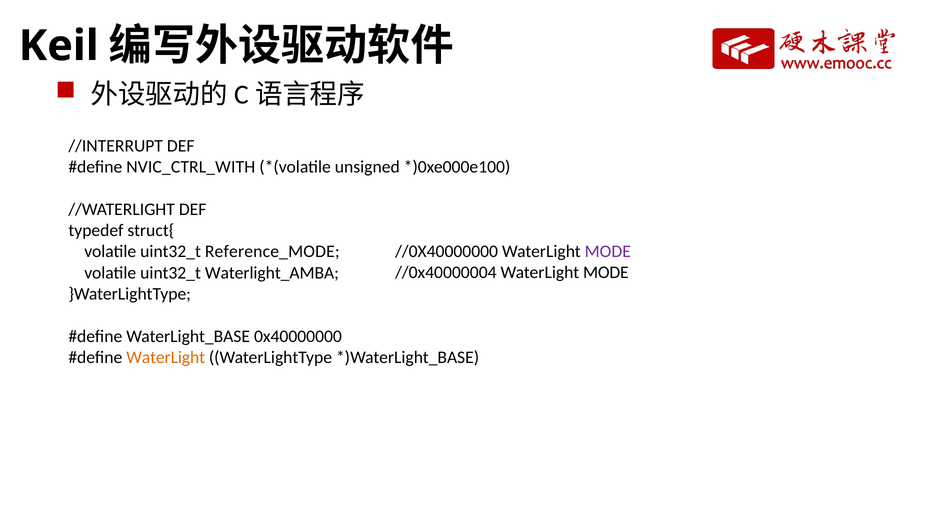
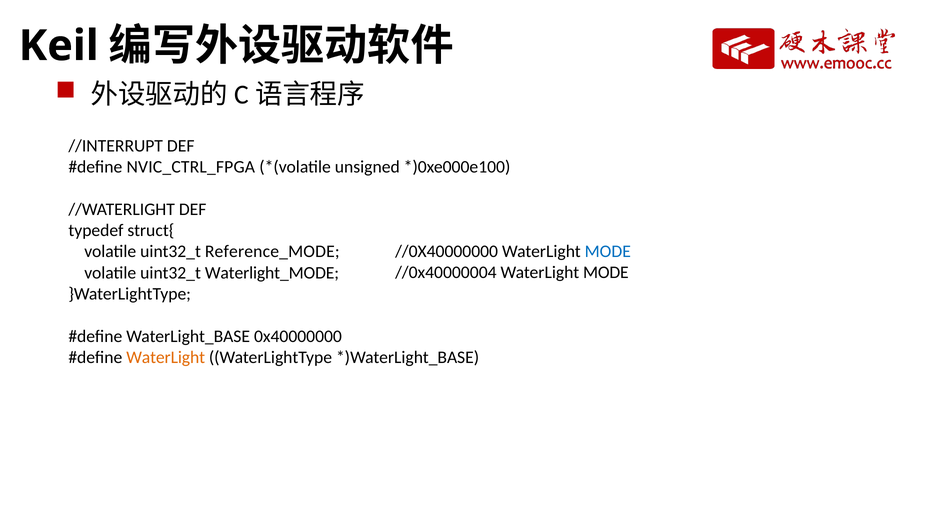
NVIC_CTRL_WITH: NVIC_CTRL_WITH -> NVIC_CTRL_FPGA (191, 167)
MODE colour: purple -> blue (608, 251)
Waterlight_AMBA: Waterlight_AMBA -> Waterlight_MODE (272, 273)
